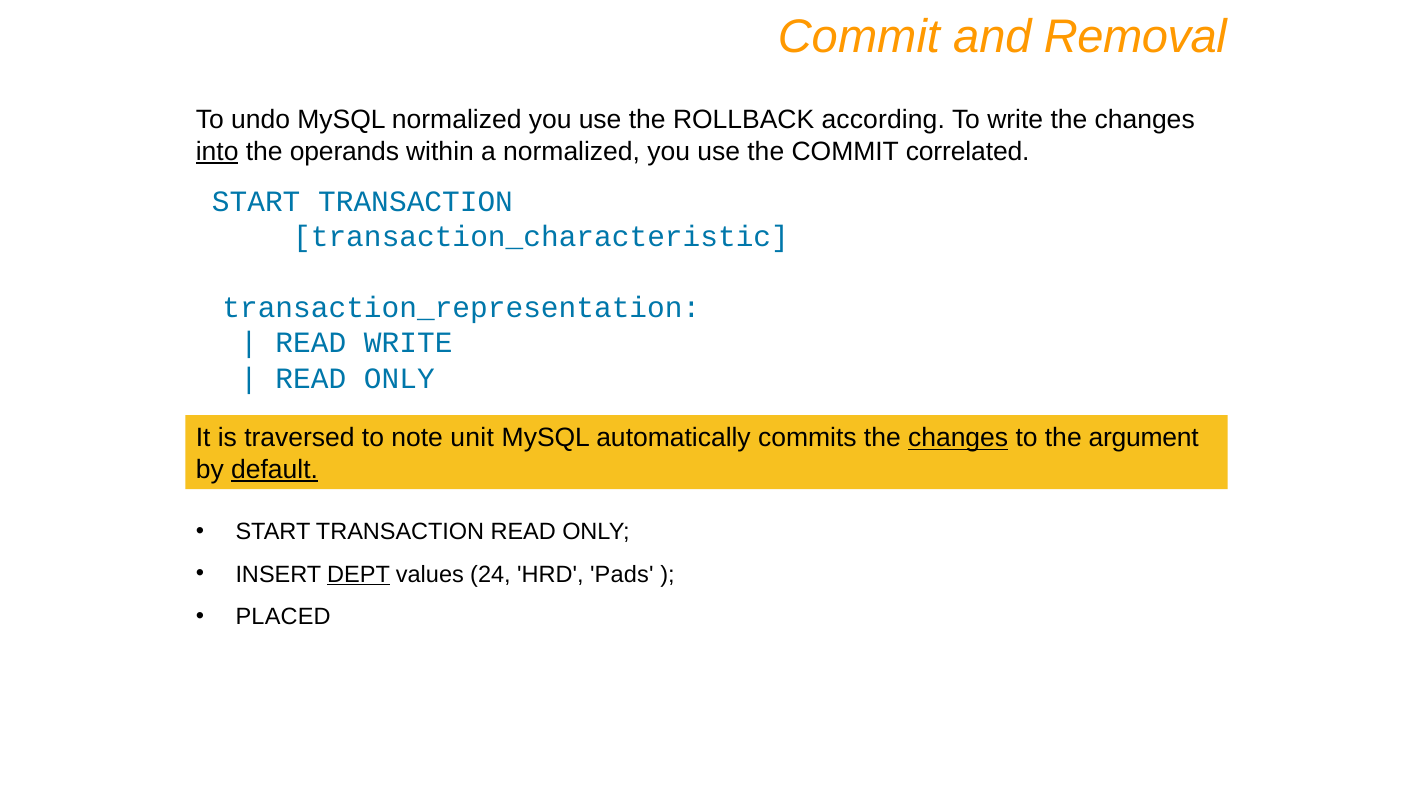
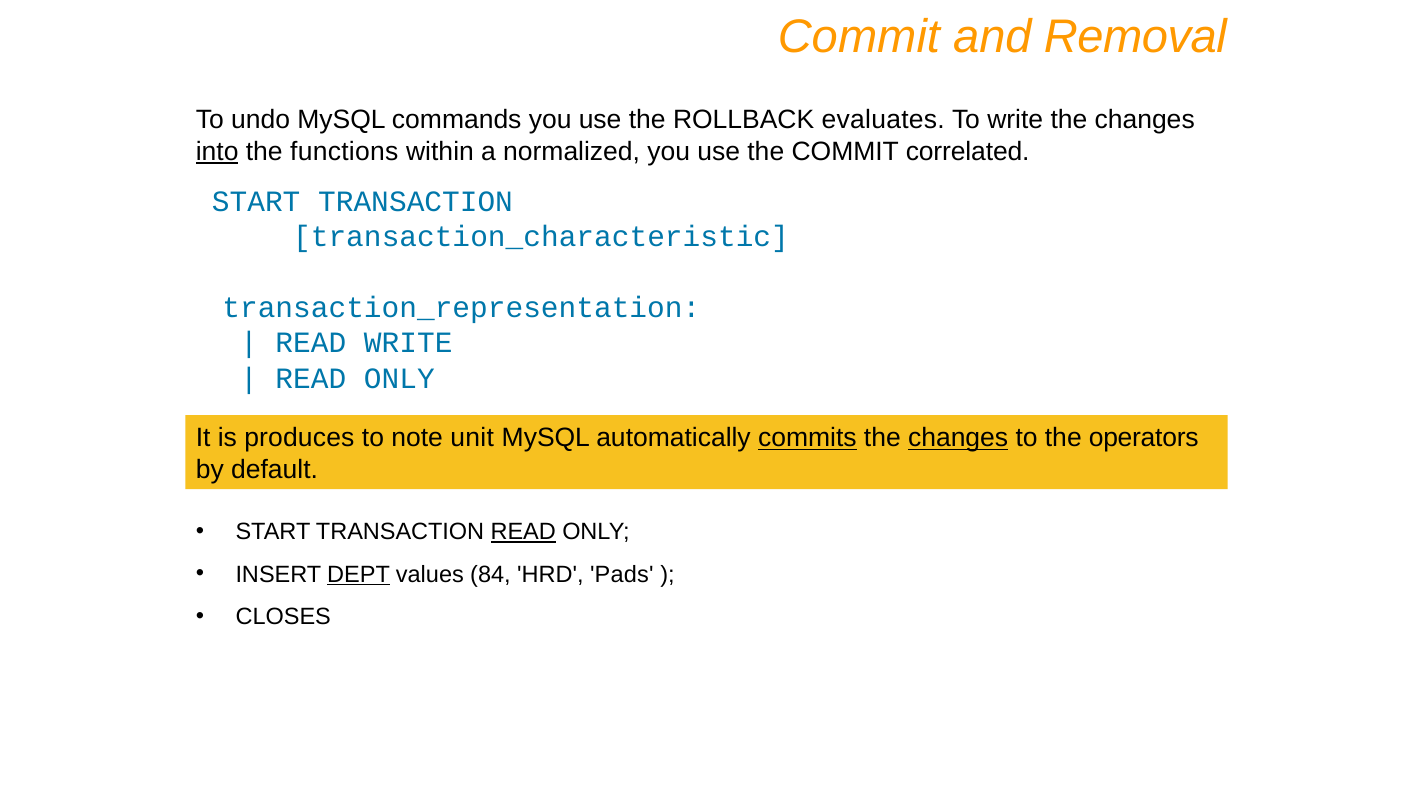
MySQL normalized: normalized -> commands (457, 120)
according: according -> evaluates (883, 120)
operands: operands -> functions (344, 152)
traversed: traversed -> produces (299, 438)
commits underline: none -> present (807, 438)
argument: argument -> operators (1144, 438)
default underline: present -> none (275, 470)
READ underline: none -> present (523, 532)
24: 24 -> 84 (490, 574)
PLACED: PLACED -> CLOSES (283, 617)
